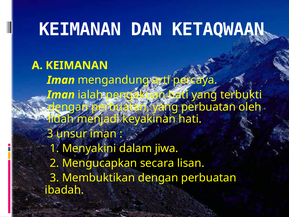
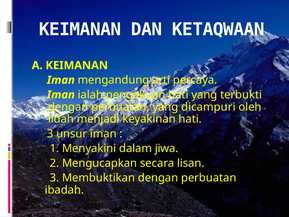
yang perbuatan: perbuatan -> dicampuri (208, 107)
